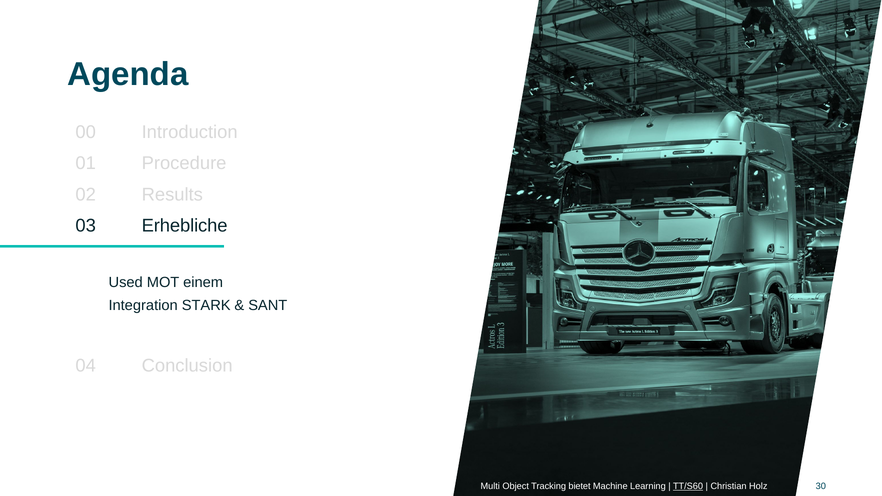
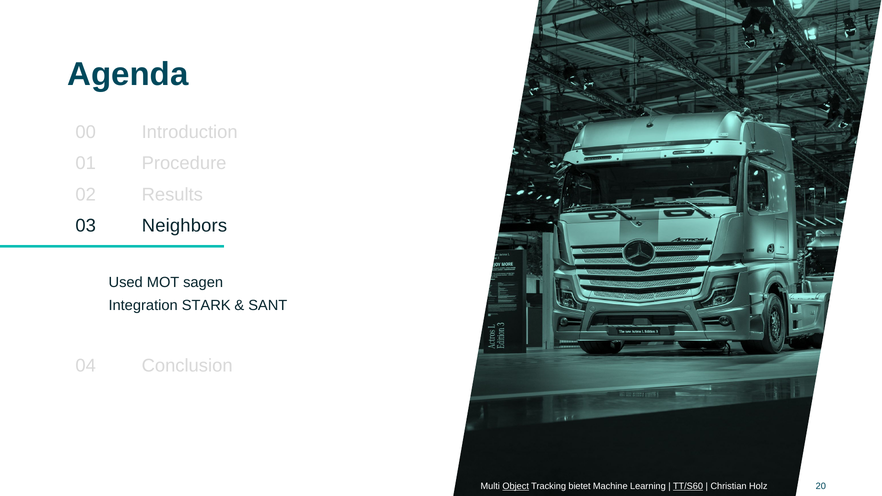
Erhebliche: Erhebliche -> Neighbors (184, 226)
einem: einem -> sagen (203, 282)
Object underline: none -> present (516, 486)
30: 30 -> 20 (821, 486)
